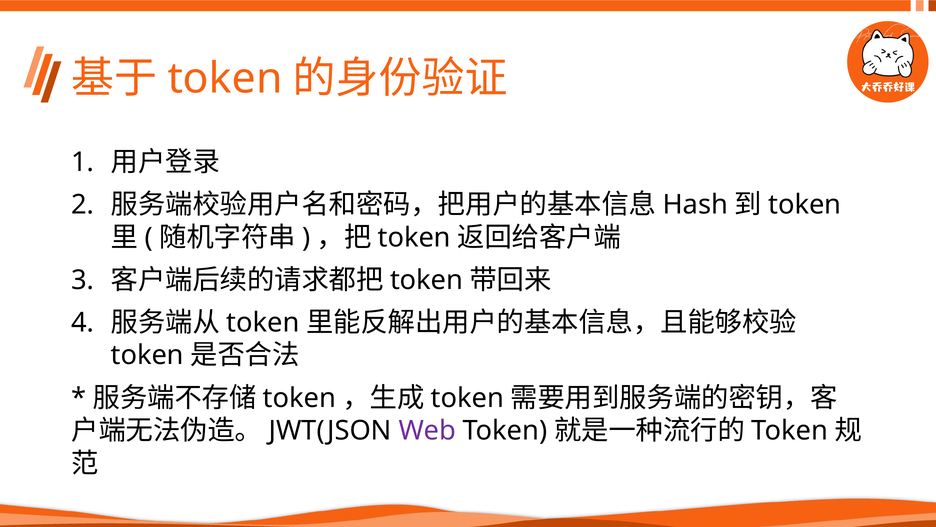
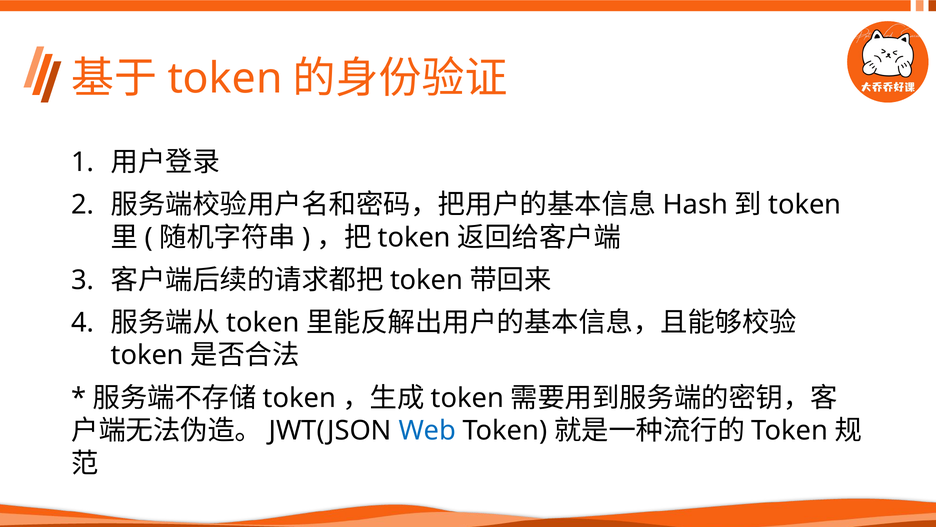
Web colour: purple -> blue (427, 430)
